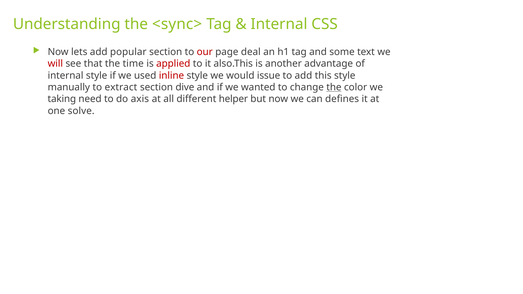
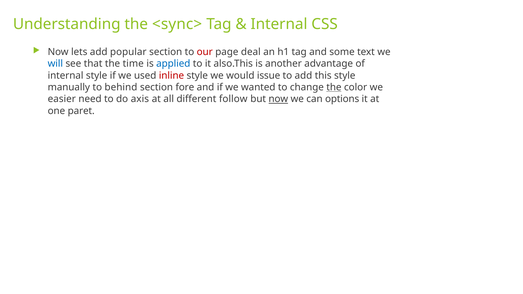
will colour: red -> blue (55, 64)
applied colour: red -> blue (173, 64)
extract: extract -> behind (121, 87)
dive: dive -> fore (185, 87)
taking: taking -> easier (62, 99)
helper: helper -> follow (233, 99)
now underline: none -> present (278, 99)
defines: defines -> options (342, 99)
solve: solve -> paret (81, 111)
